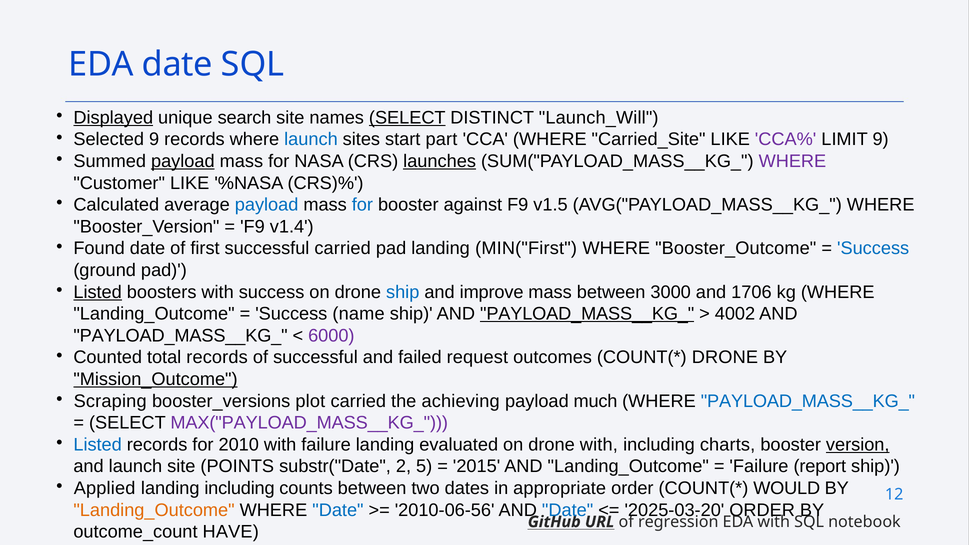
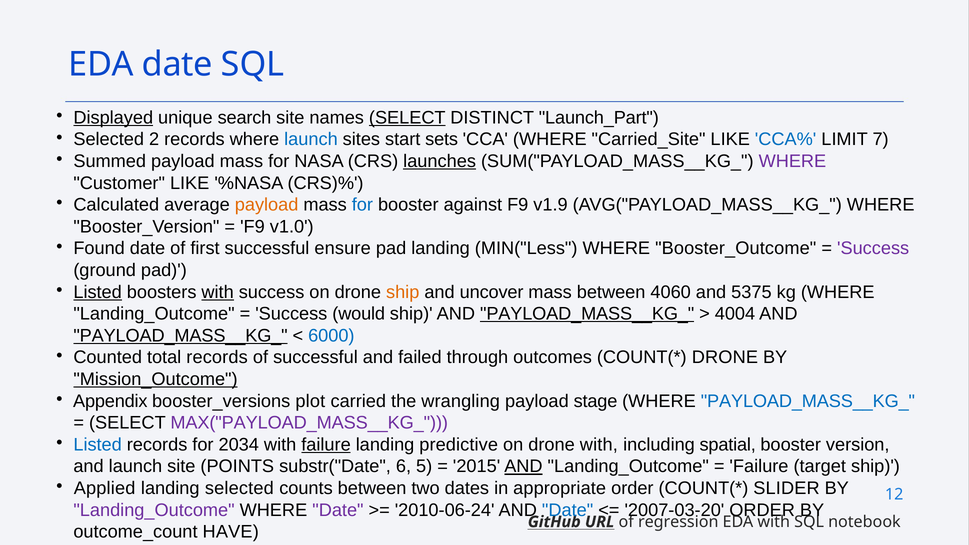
Launch_Will: Launch_Will -> Launch_Part (599, 118)
Selected 9: 9 -> 2 (154, 139)
part: part -> sets (442, 139)
CCA% colour: purple -> blue (786, 139)
LIMIT 9: 9 -> 7 (881, 139)
payload underline: present -> none (183, 161)
payload colour: blue -> orange (267, 205)
v1.5: v1.5 -> v1.9 (551, 205)
v1.4: v1.4 -> v1.0 (292, 227)
successful carried: carried -> ensure (343, 248)
MIN("First: MIN("First -> MIN("Less (526, 248)
Success colour: blue -> purple (873, 248)
with underline: none -> present (218, 292)
ship colour: blue -> orange (403, 292)
improve: improve -> uncover (492, 292)
3000: 3000 -> 4060 (671, 292)
1706: 1706 -> 5375 (751, 292)
name: name -> would (359, 314)
4002: 4002 -> 4004 (735, 314)
PAYLOAD_MASS__KG_ underline: none -> present (181, 336)
6000 colour: purple -> blue (331, 336)
request: request -> through (477, 357)
Scraping: Scraping -> Appendix (110, 401)
achieving: achieving -> wrangling (461, 401)
much: much -> stage (596, 401)
2010: 2010 -> 2034 (239, 445)
failure underline: none -> present (326, 445)
evaluated: evaluated -> predictive (459, 445)
charts: charts -> spatial (728, 445)
version underline: present -> none (858, 445)
2: 2 -> 6 (403, 466)
AND underline: none -> present (523, 466)
report: report -> target (820, 466)
landing including: including -> selected (239, 488)
WOULD: WOULD -> SLIDER (787, 488)
Landing_Outcome colour: orange -> purple (154, 510)
Date colour: blue -> purple (338, 510)
2010-06-56: 2010-06-56 -> 2010-06-24 (445, 510)
2025-03-20: 2025-03-20 -> 2007-03-20 (674, 510)
